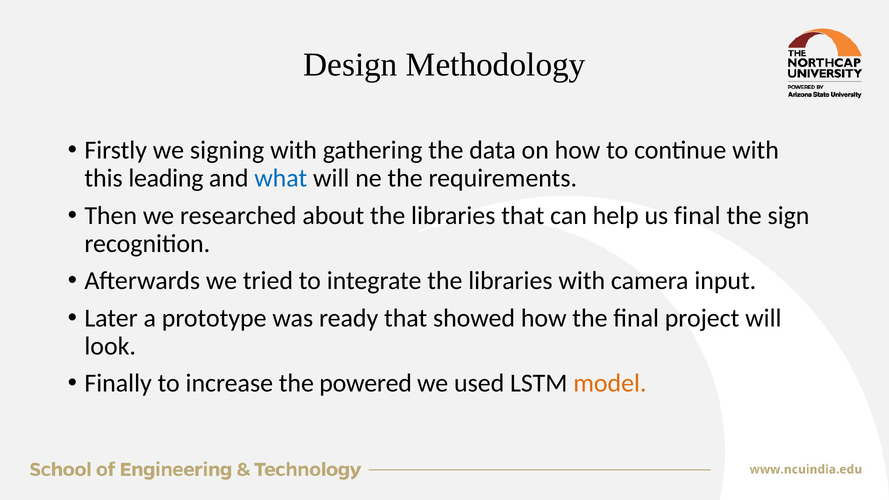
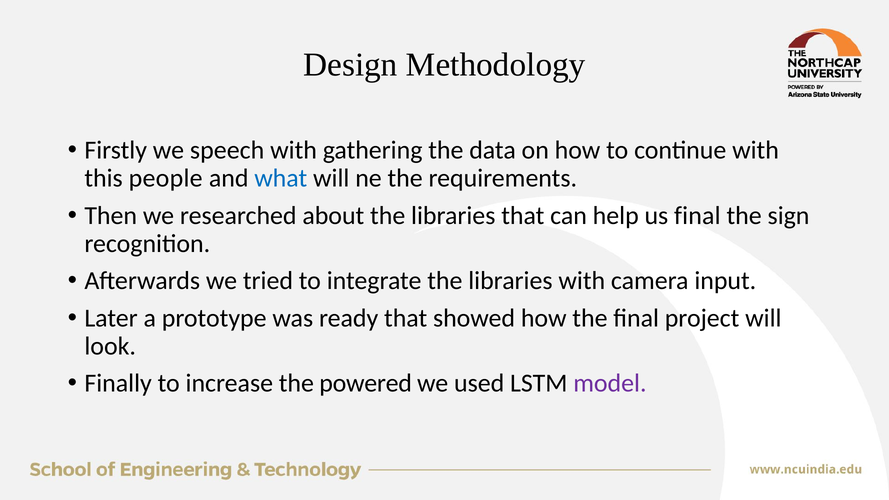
signing: signing -> speech (227, 150)
leading: leading -> people (166, 178)
model colour: orange -> purple (610, 383)
